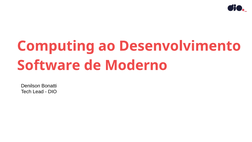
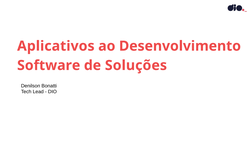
Computing: Computing -> Aplicativos (56, 46)
Moderno: Moderno -> Soluções (136, 65)
